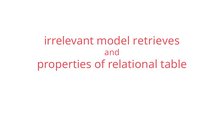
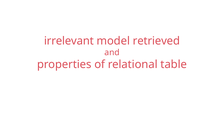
retrieves: retrieves -> retrieved (156, 41)
